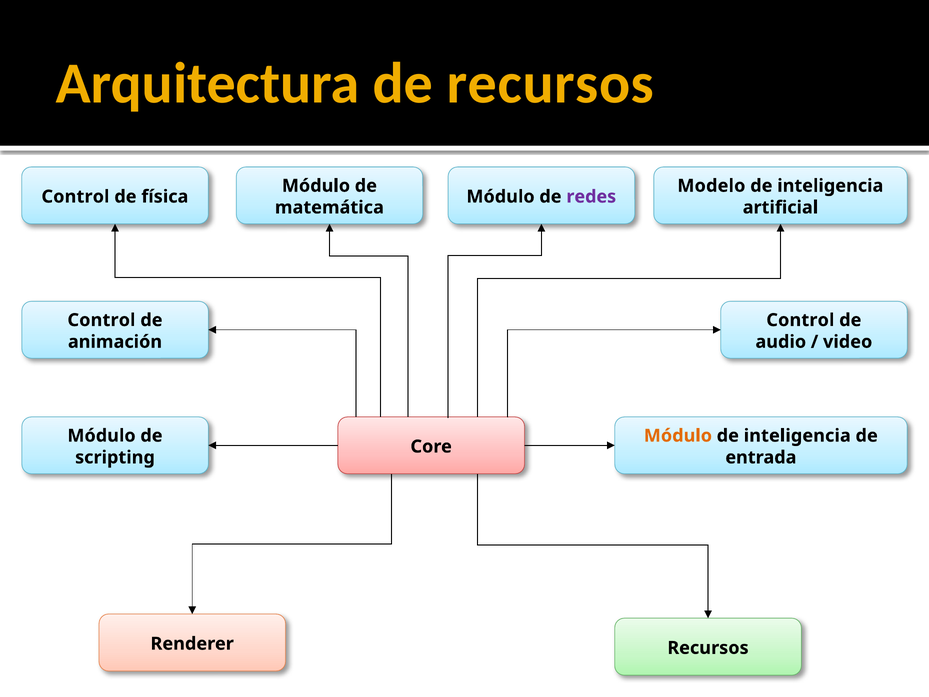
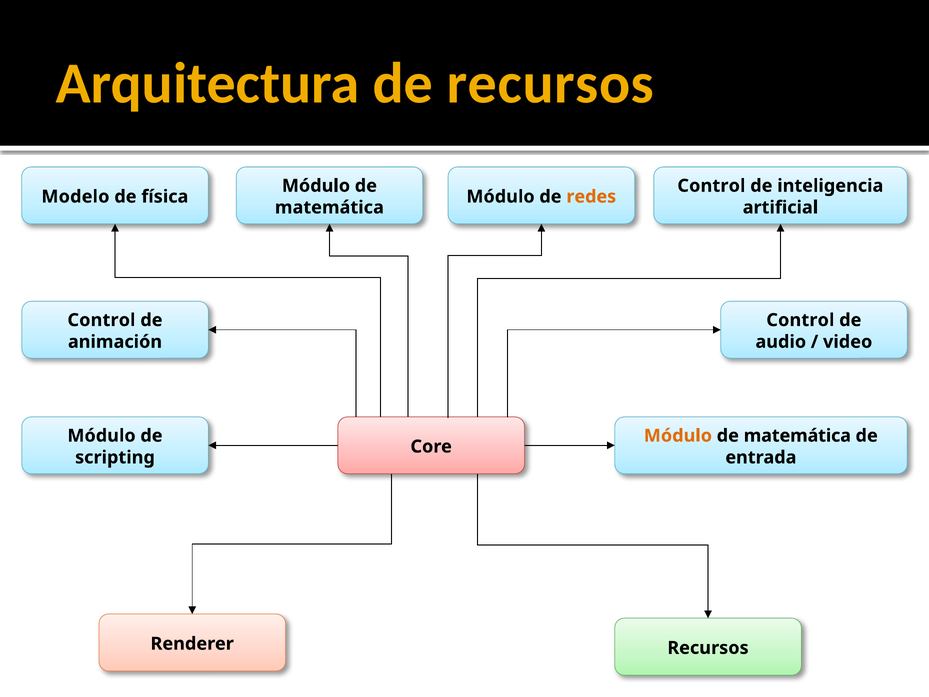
Modelo: Modelo -> Control (711, 186)
Control: Control -> Modelo (75, 197)
redes colour: purple -> orange (591, 197)
inteligencia: inteligencia -> matemática (797, 436)
